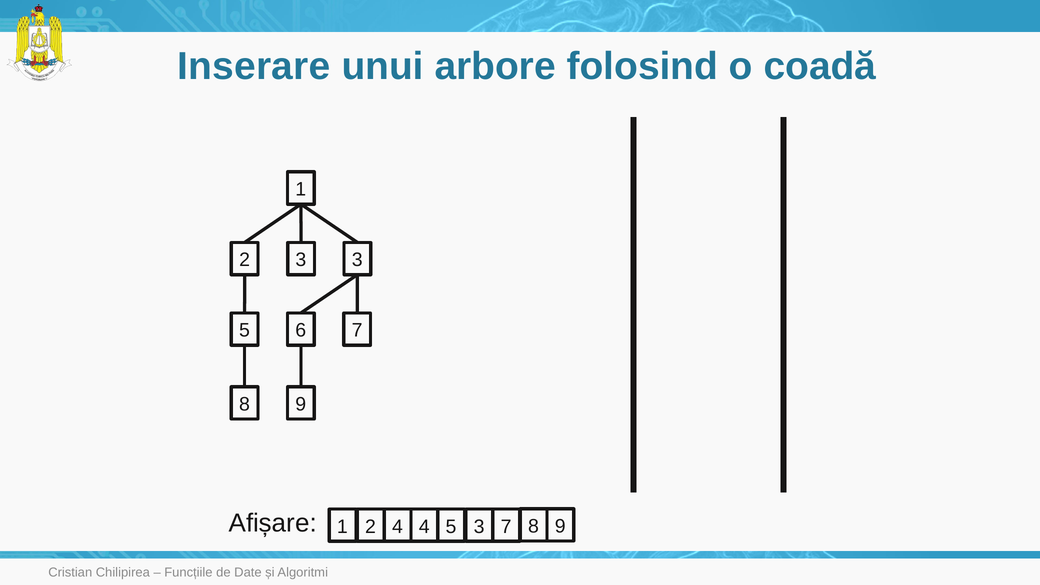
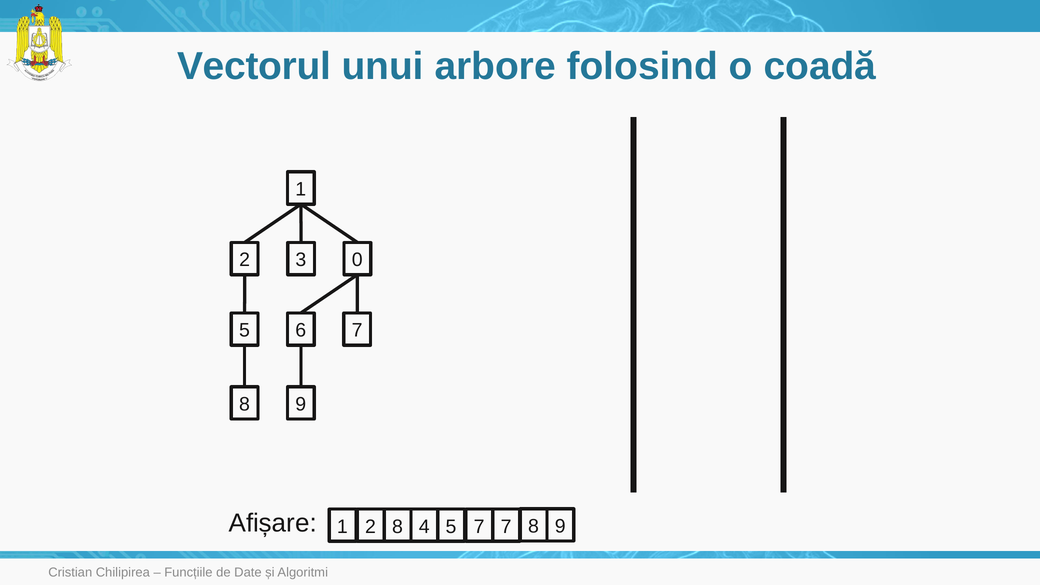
Inserare: Inserare -> Vectorul (254, 66)
3 3: 3 -> 0 (357, 260)
5 3: 3 -> 7 (479, 527)
2 4: 4 -> 8 (397, 527)
